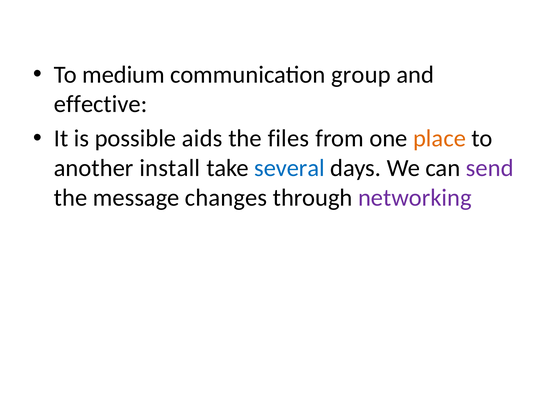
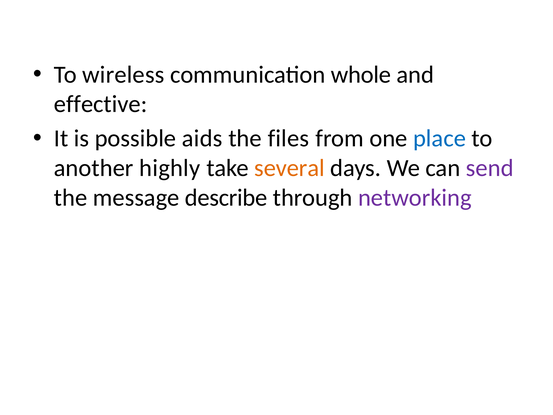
medium: medium -> wireless (123, 75)
group: group -> whole (361, 75)
place colour: orange -> blue (440, 138)
install: install -> highly (170, 168)
several colour: blue -> orange (290, 168)
changes: changes -> describe (226, 197)
